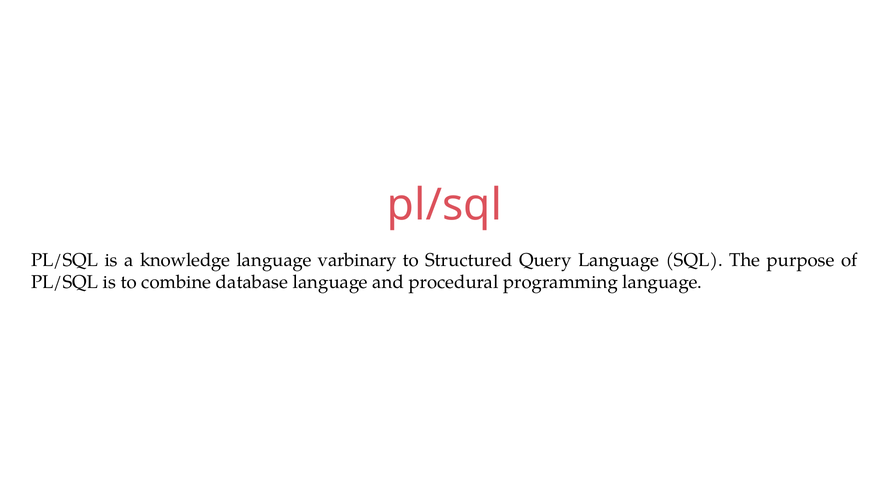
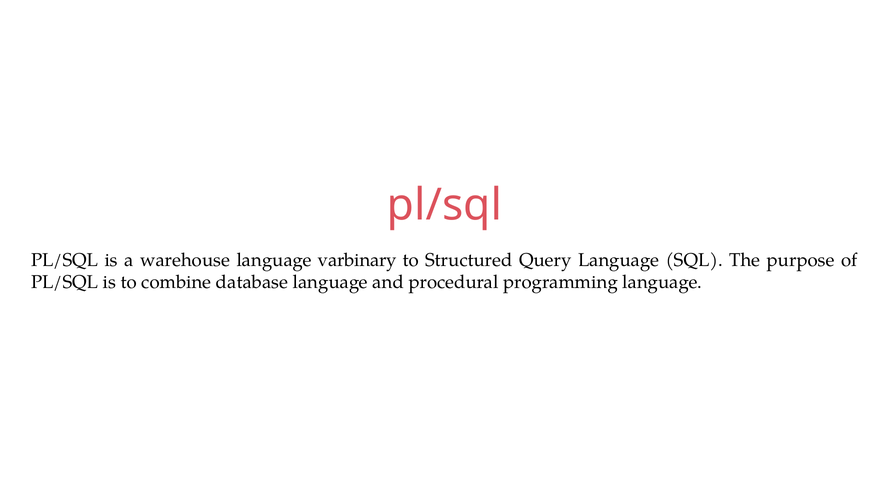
knowledge: knowledge -> warehouse (185, 260)
